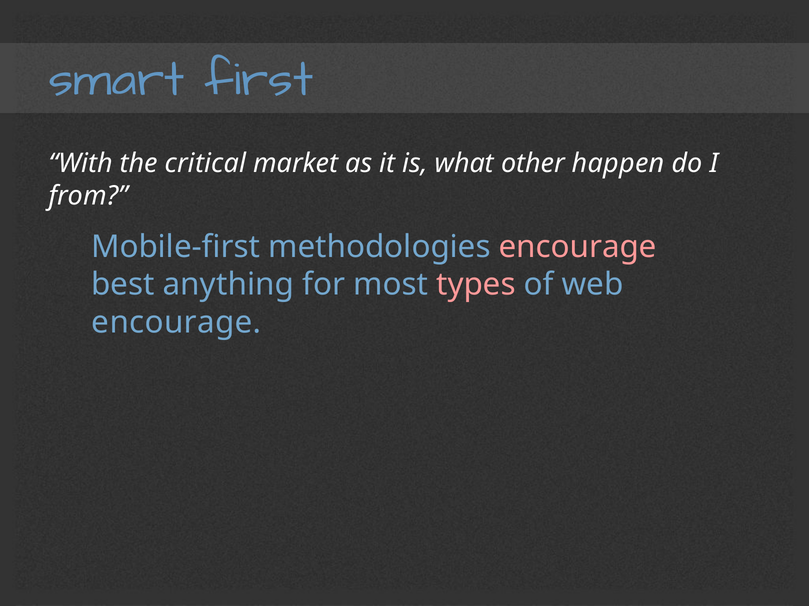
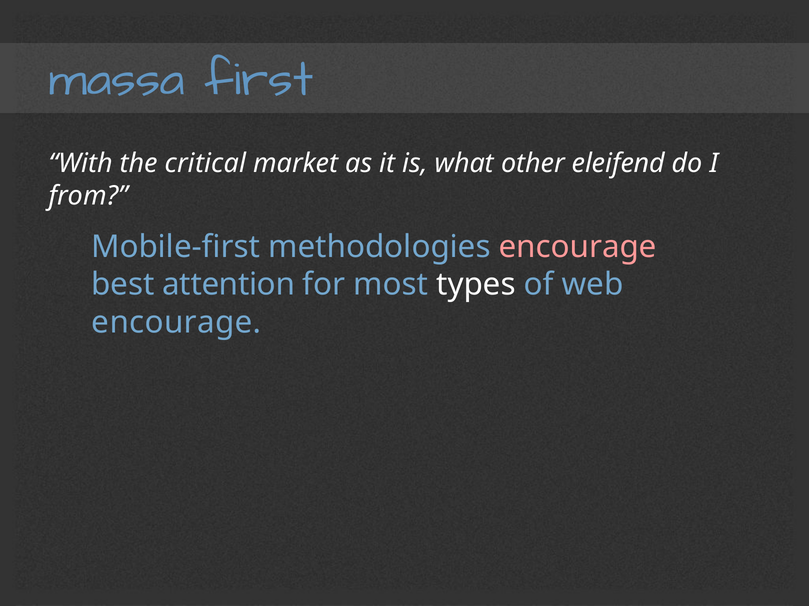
smart: smart -> massa (117, 78)
happen: happen -> eleifend (618, 164)
anything: anything -> attention (229, 285)
types colour: pink -> white (476, 285)
